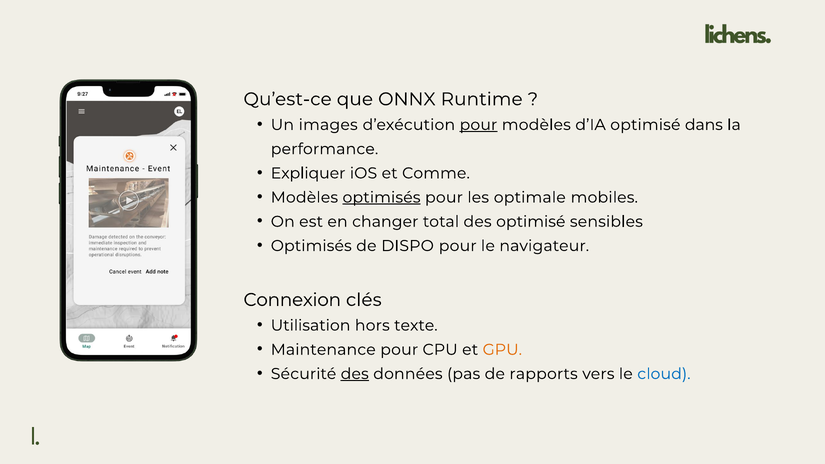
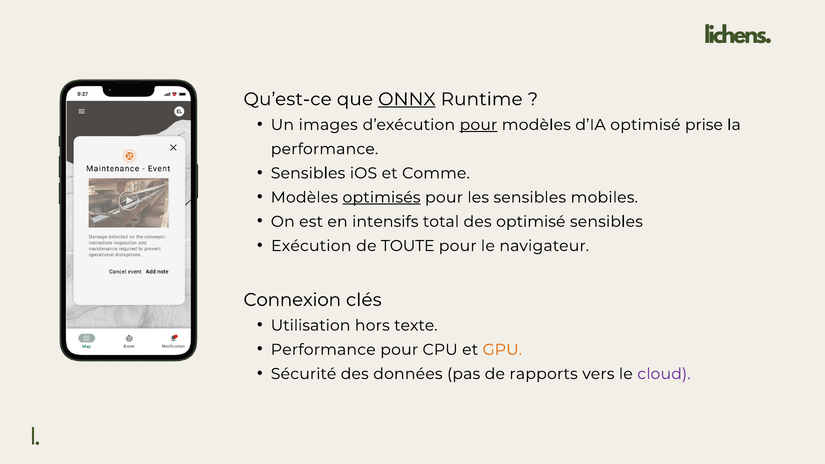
ONNX underline: none -> present (407, 99)
dans: dans -> prise (704, 125)
Expliquer: Expliquer -> Sensibles (308, 173)
les optimale: optimale -> sensibles (530, 197)
changer: changer -> intensifs (385, 222)
Optimisés: Optimisés -> Exécution (311, 246)
DISPO: DISPO -> TOUTE (408, 246)
Maintenance: Maintenance -> Performance (323, 350)
des underline: present -> none (355, 374)
cloud colour: blue -> purple (664, 374)
